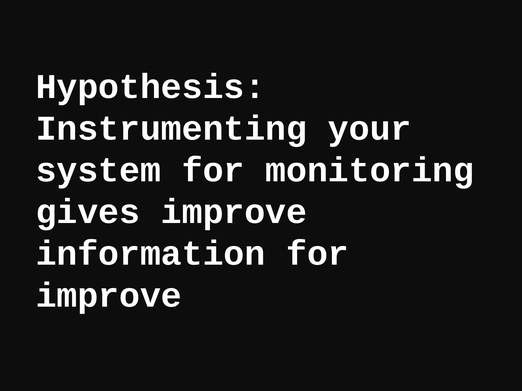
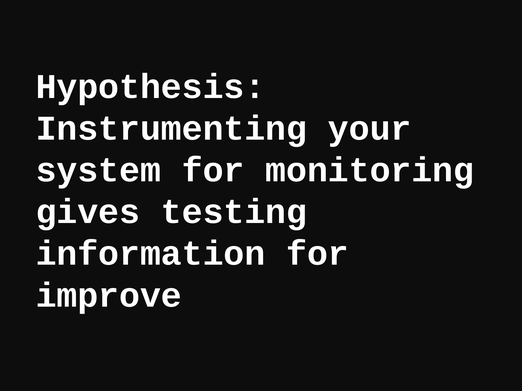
gives improve: improve -> testing (234, 212)
